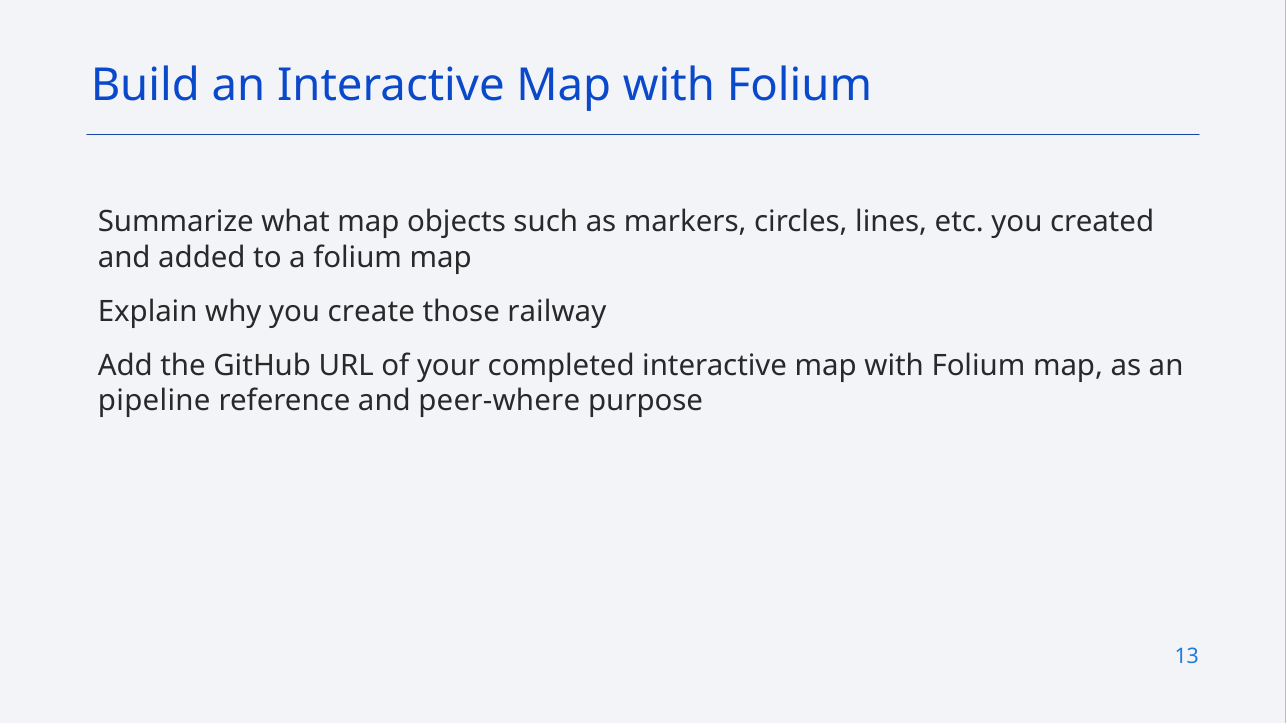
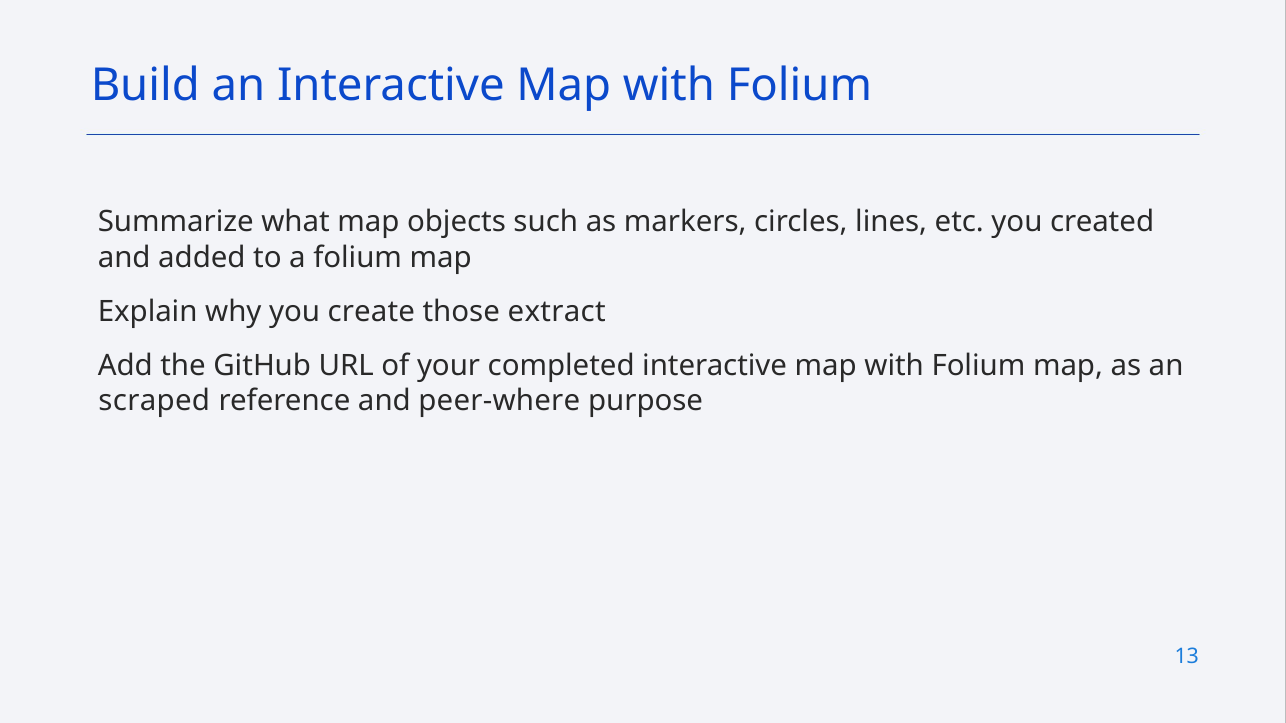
railway: railway -> extract (557, 312)
pipeline: pipeline -> scraped (154, 401)
